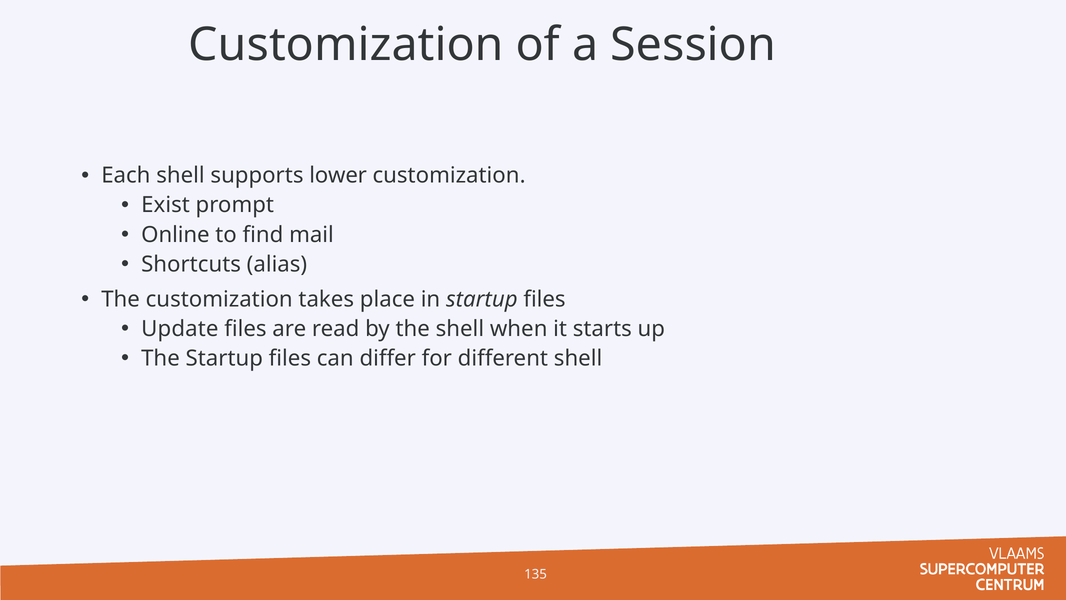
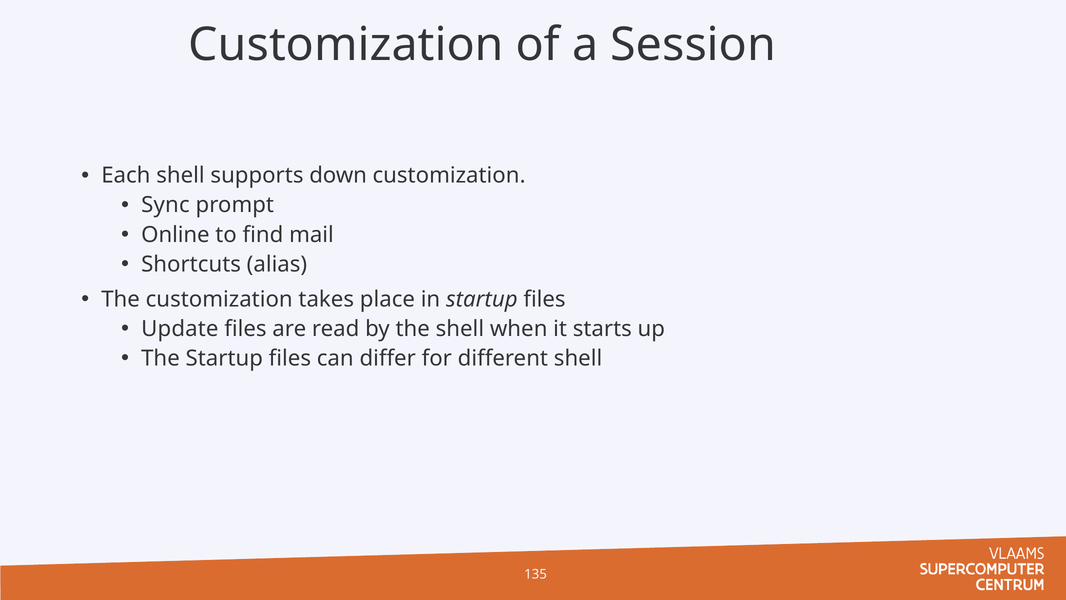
lower: lower -> down (338, 175)
Exist: Exist -> Sync (165, 205)
